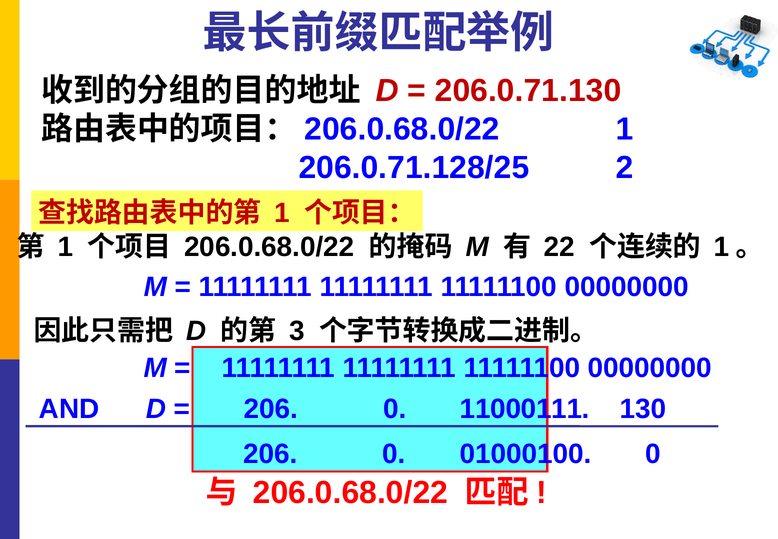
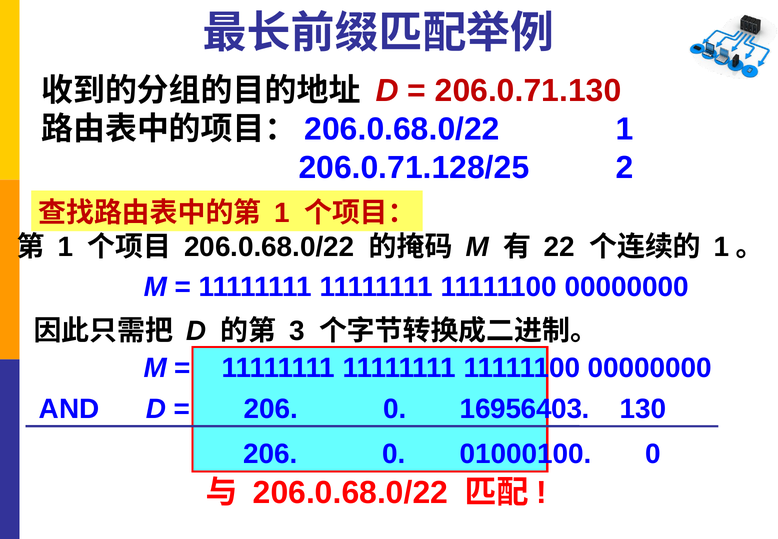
11000111: 11000111 -> 16956403 (525, 409)
